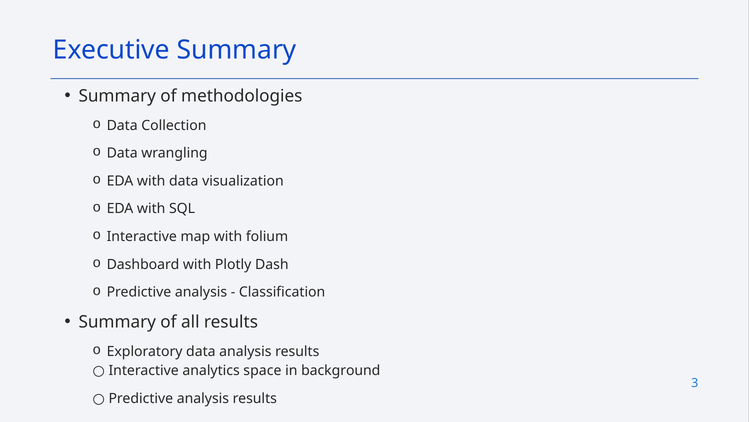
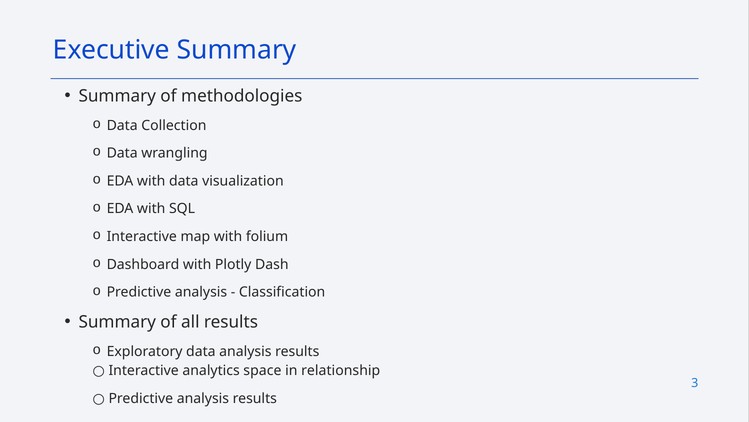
background: background -> relationship (341, 370)
